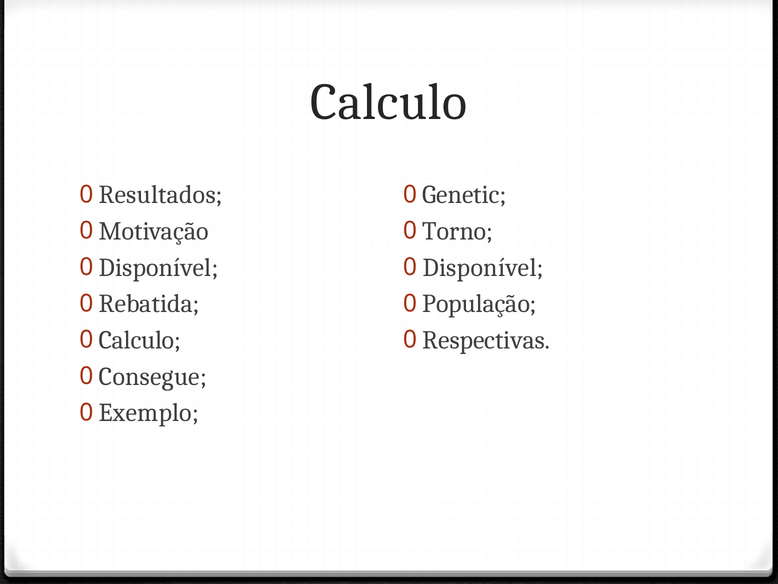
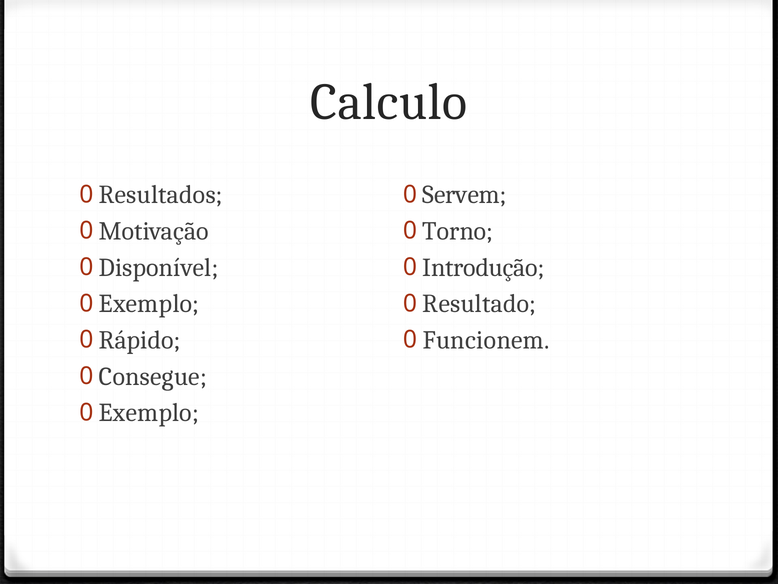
Genetic: Genetic -> Servem (465, 195)
Disponível: Disponível -> Introdução (483, 267)
Rebatida: Rebatida -> Exemplo (149, 304)
População: População -> Resultado (479, 304)
Calculo: Calculo -> Rápido (140, 340)
Respectivas: Respectivas -> Funcionem (486, 340)
